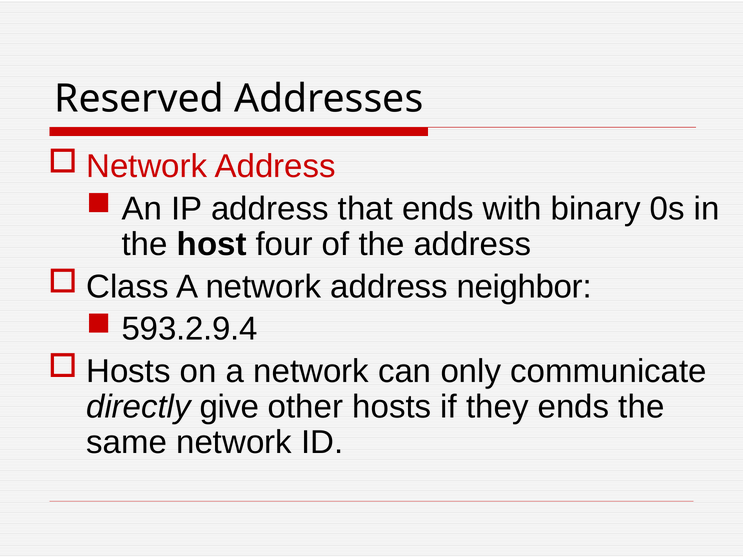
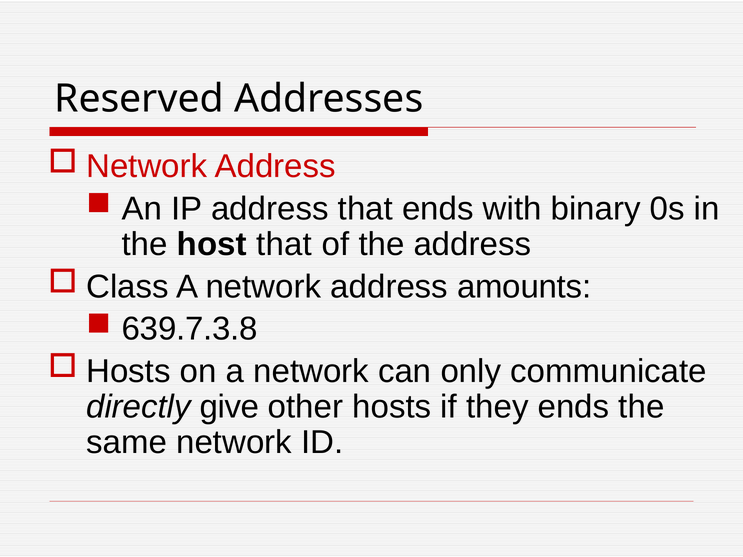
host four: four -> that (284, 244)
neighbor: neighbor -> amounts (524, 287)
593.2.9.4: 593.2.9.4 -> 639.7.3.8 (190, 329)
